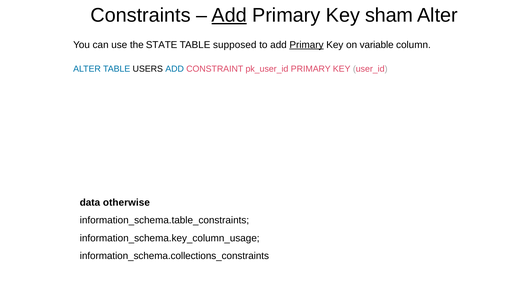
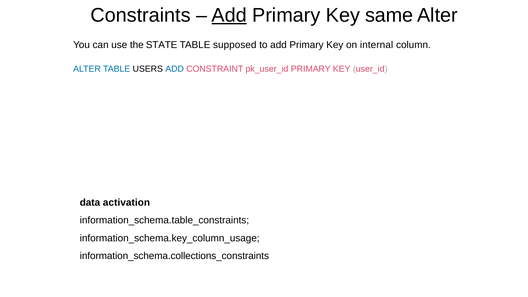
sham: sham -> same (389, 15)
Primary underline: present -> none (307, 45)
variable: variable -> internal (377, 45)
otherwise: otherwise -> activation (126, 203)
